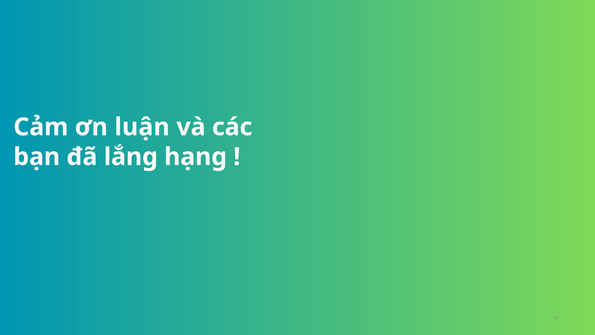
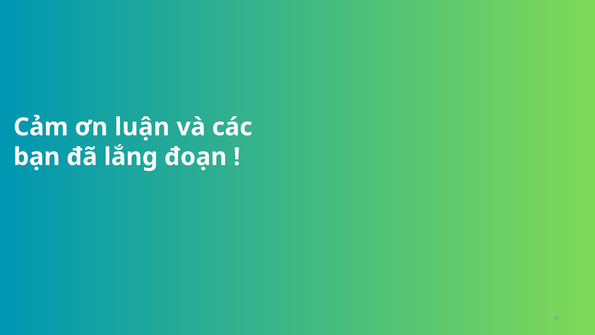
hạng: hạng -> đoạn (196, 157)
